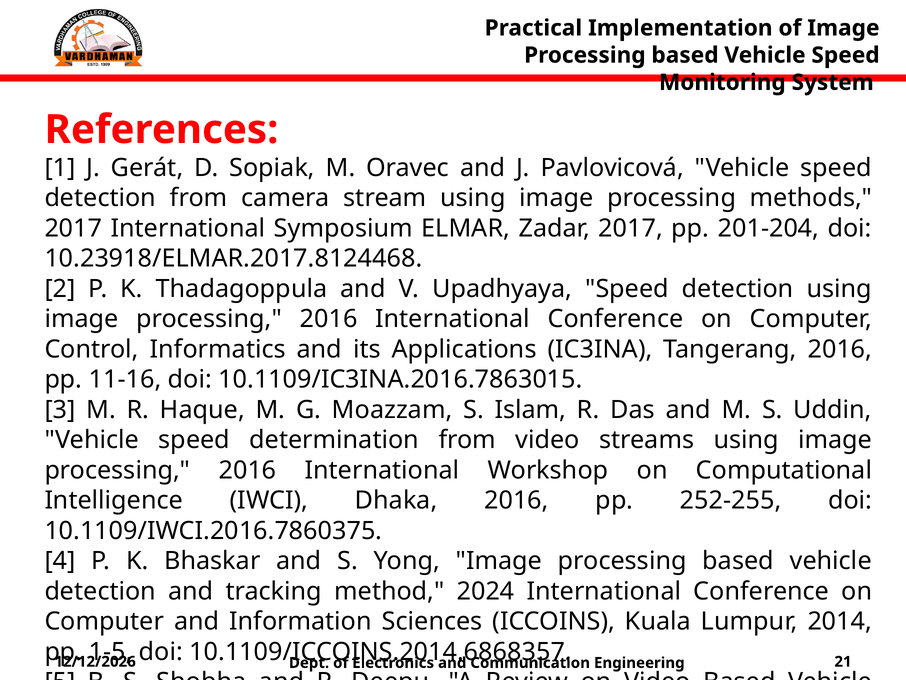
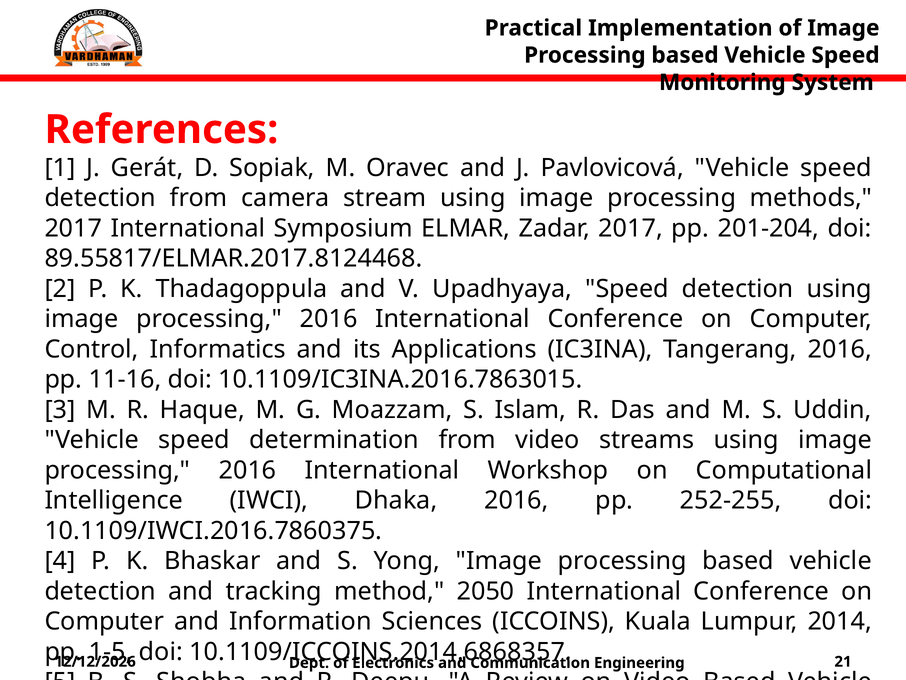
10.23918/ELMAR.2017.8124468: 10.23918/ELMAR.2017.8124468 -> 89.55817/ELMAR.2017.8124468 (233, 258)
2024: 2024 -> 2050 (485, 591)
